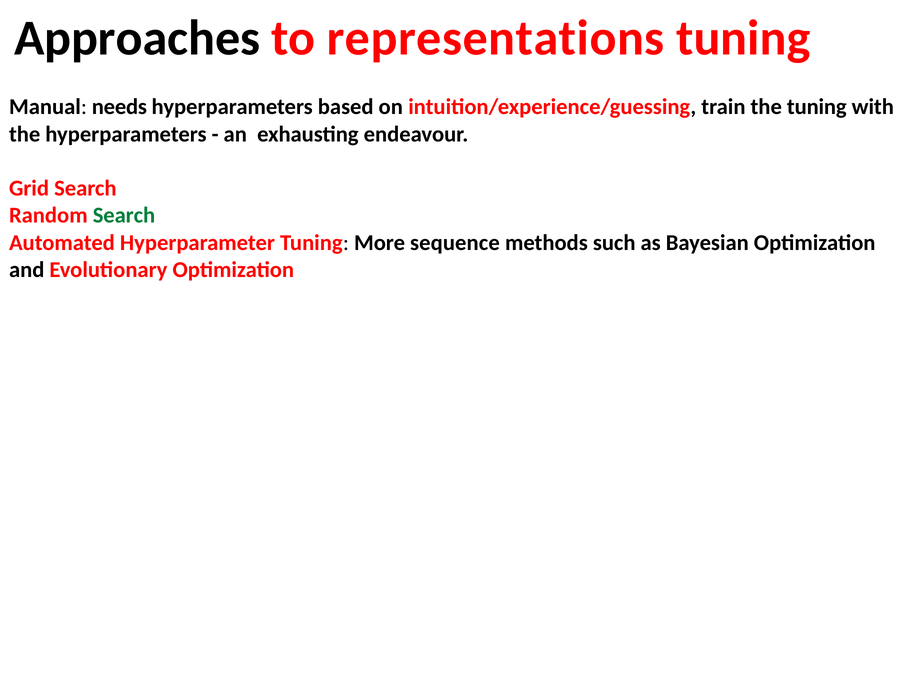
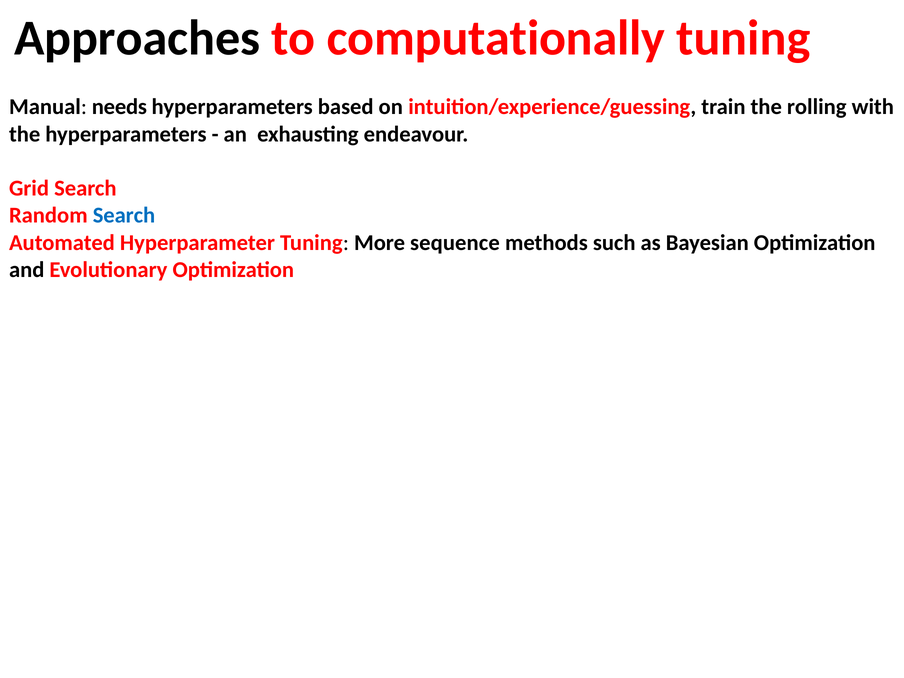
representations: representations -> computationally (496, 38)
the tuning: tuning -> rolling (817, 107)
Search colour: green -> blue (124, 215)
